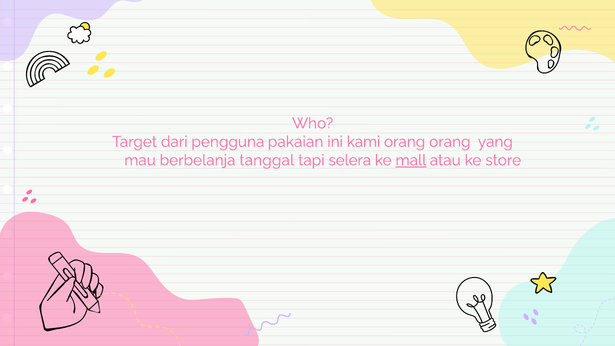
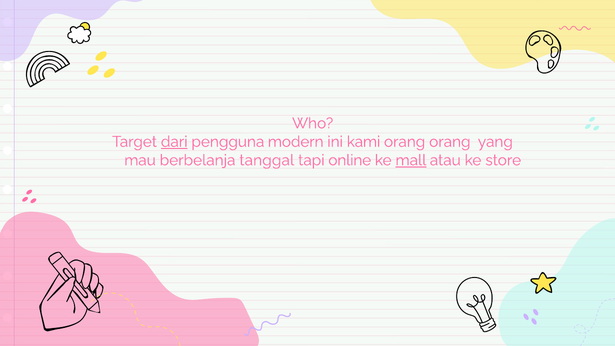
dari underline: none -> present (174, 142)
pakaian: pakaian -> modern (296, 142)
selera: selera -> online (350, 160)
